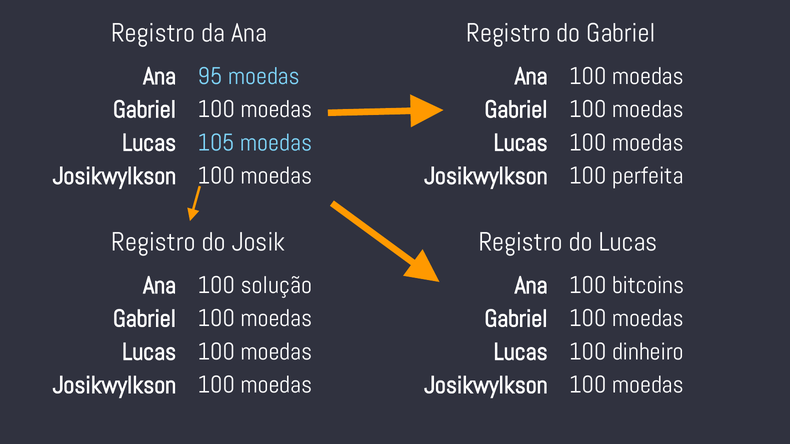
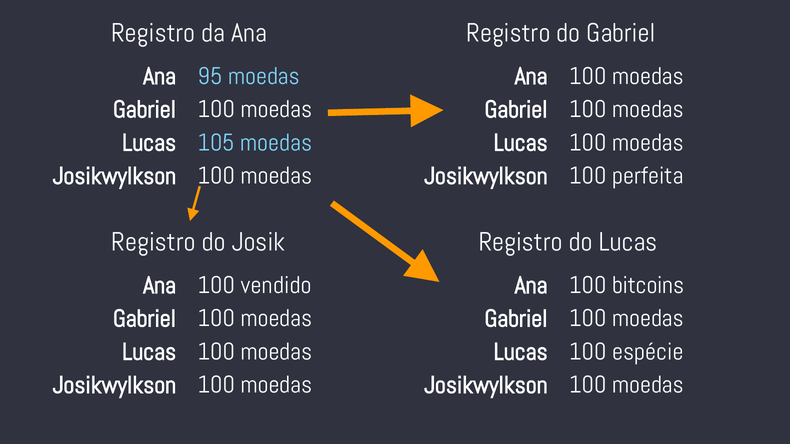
solução: solução -> vendido (276, 286)
dinheiro: dinheiro -> espécie (648, 352)
